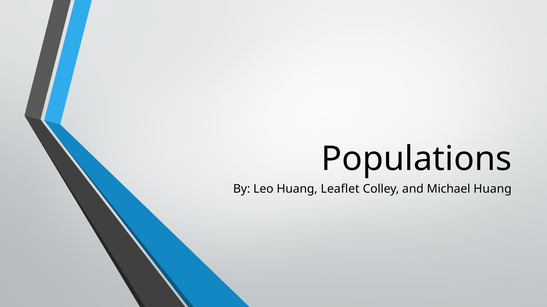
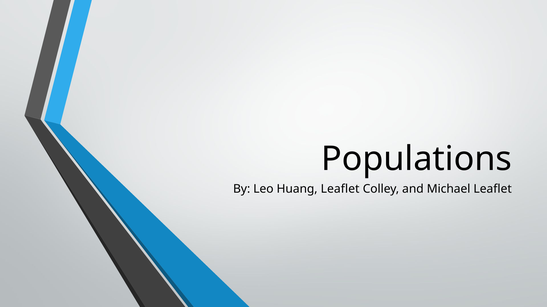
Michael Huang: Huang -> Leaflet (493, 189)
